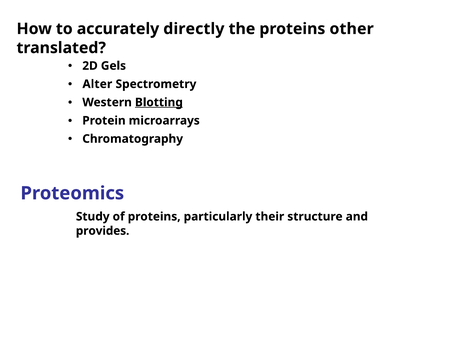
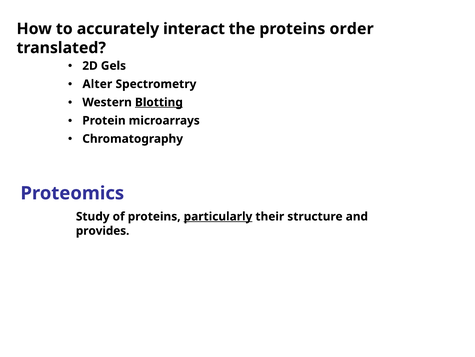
directly: directly -> interact (194, 29)
other: other -> order (352, 29)
particularly underline: none -> present (218, 216)
